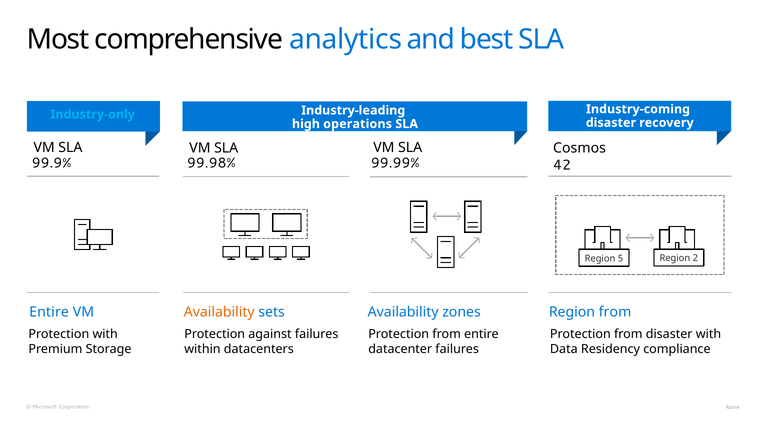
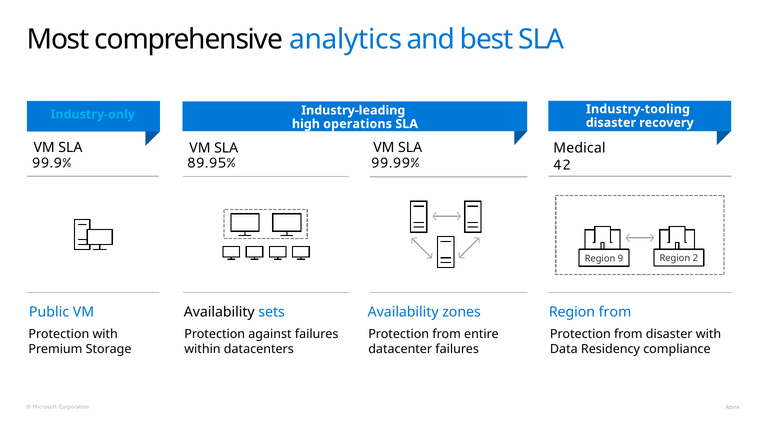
Industry-coming: Industry-coming -> Industry-tooling (638, 109)
Cosmos: Cosmos -> Medical (579, 148)
99.98%: 99.98% -> 89.95% (211, 163)
5: 5 -> 9 (621, 258)
Entire: Entire -> Public (49, 312)
Availability colour: orange -> black (219, 312)
